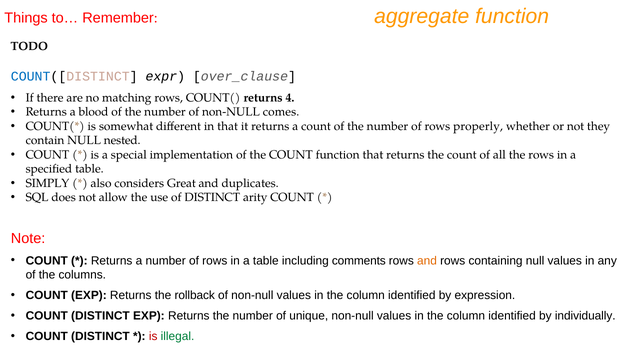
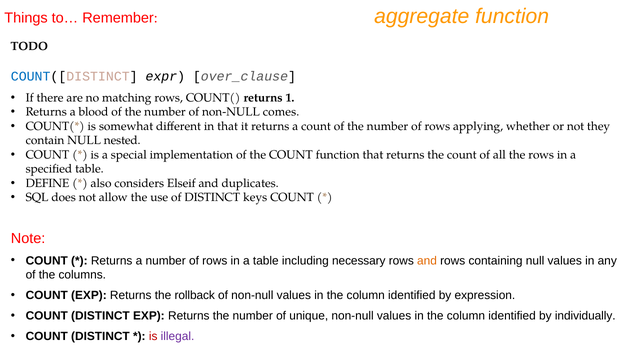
4: 4 -> 1 (290, 98)
properly: properly -> applying (478, 126)
SIMPLY: SIMPLY -> DEFINE (48, 183)
Great: Great -> Elseif (181, 183)
arity: arity -> keys (255, 198)
comments: comments -> necessary (359, 261)
illegal colour: green -> purple (178, 337)
